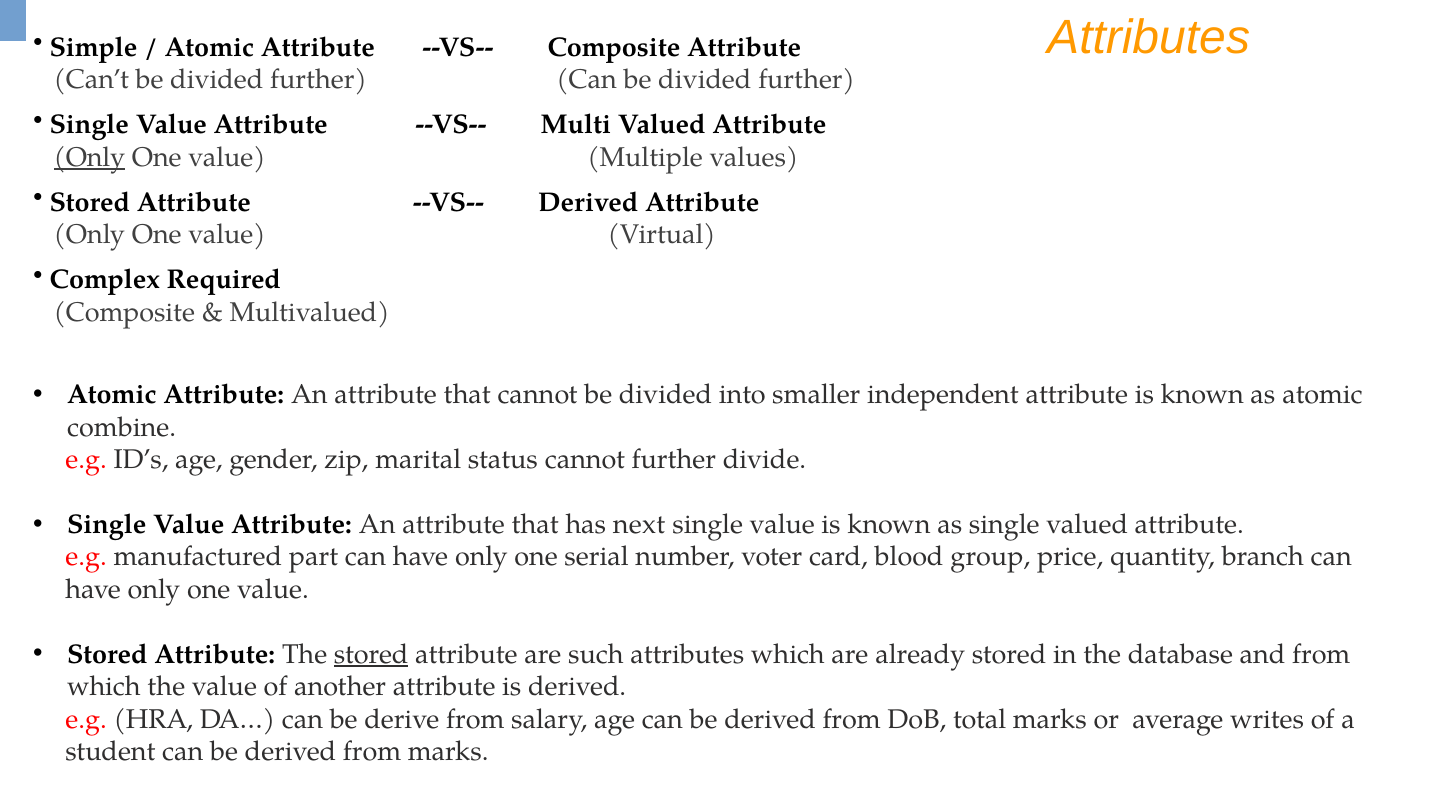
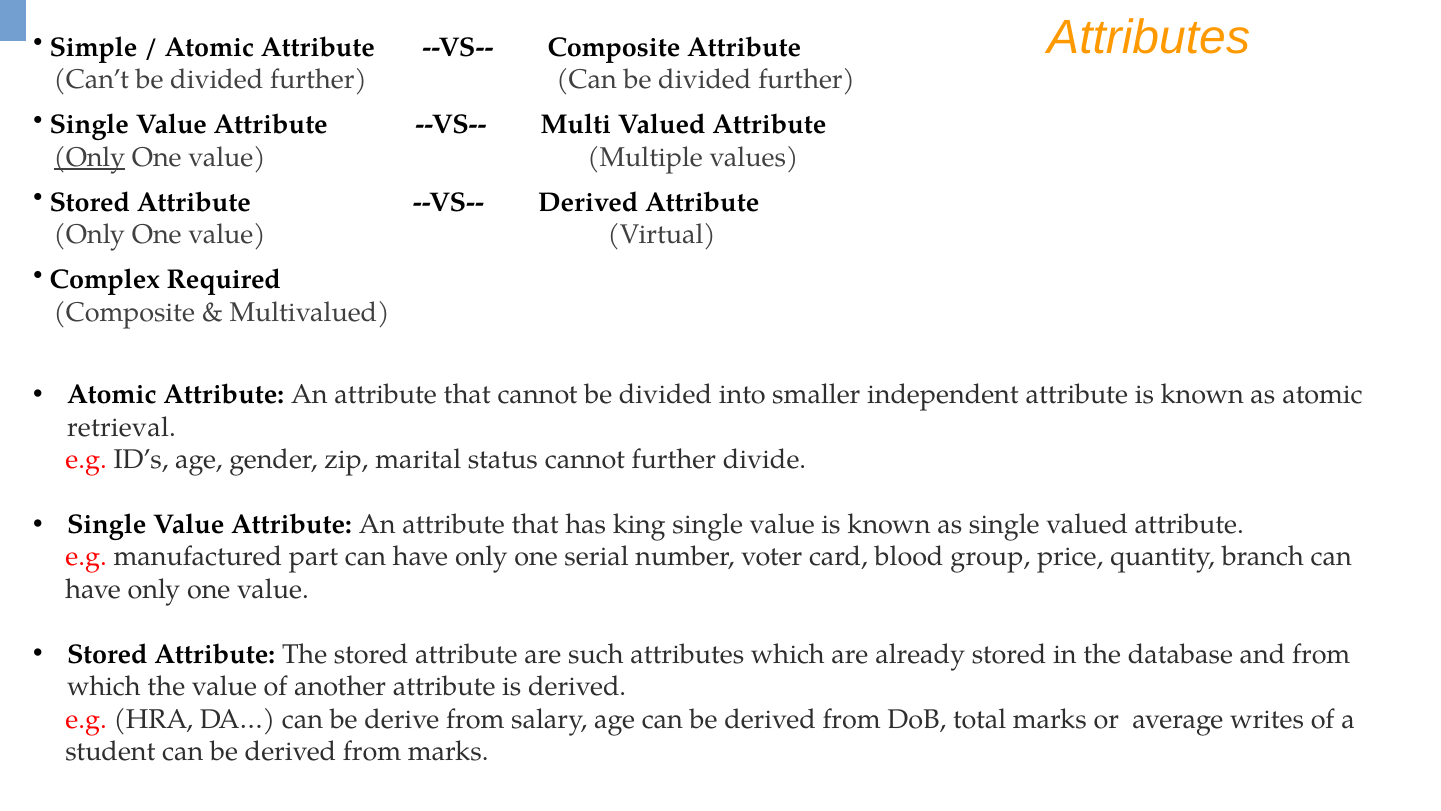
combine: combine -> retrieval (121, 427)
next: next -> king (639, 524)
stored underline: present -> none (371, 654)
